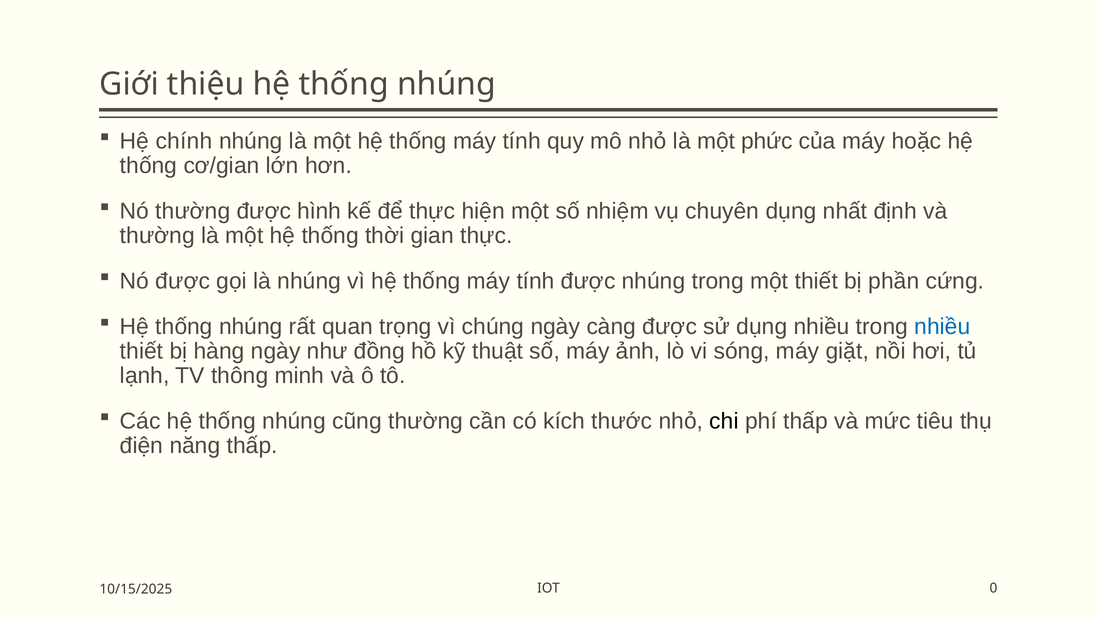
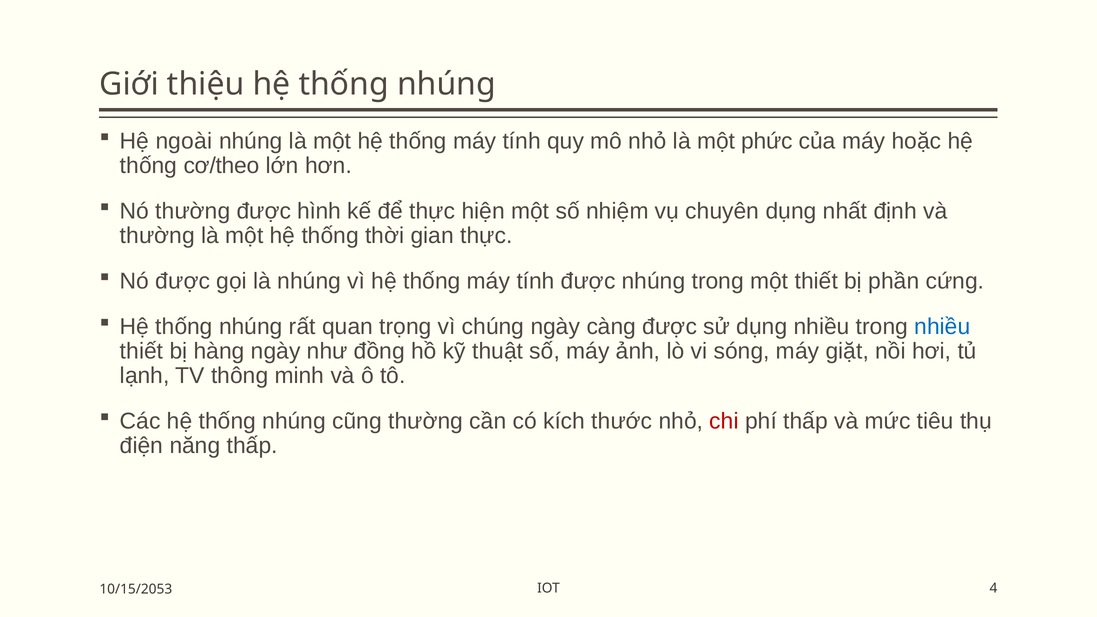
chính: chính -> ngoài (184, 141)
cơ/gian: cơ/gian -> cơ/theo (222, 166)
chi colour: black -> red (724, 421)
0: 0 -> 4 (994, 588)
10/15/2025: 10/15/2025 -> 10/15/2053 (136, 589)
